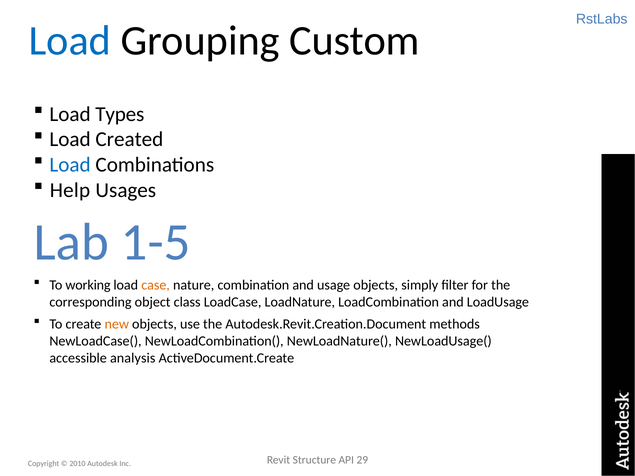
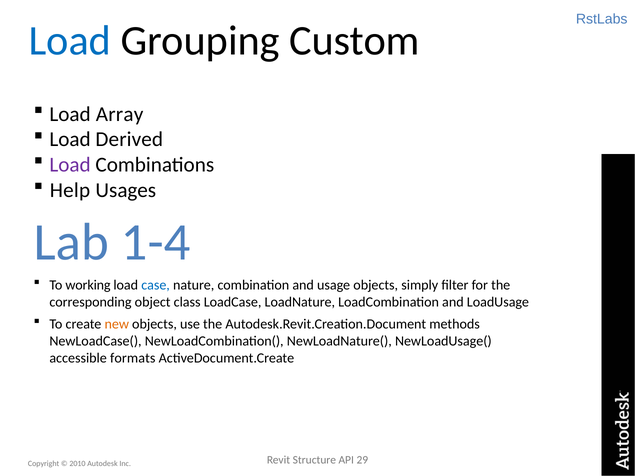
Types: Types -> Array (120, 114)
Created: Created -> Derived (129, 140)
Load colour: blue -> purple (70, 165)
1-5: 1-5 -> 1-4 (156, 242)
case colour: orange -> blue (156, 285)
analysis: analysis -> formats (133, 358)
